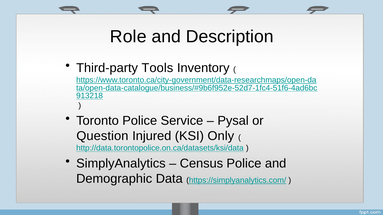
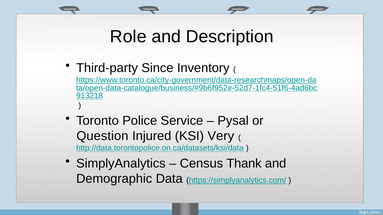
Tools: Tools -> Since (157, 68)
Only: Only -> Very (221, 136)
Census Police: Police -> Thank (244, 164)
